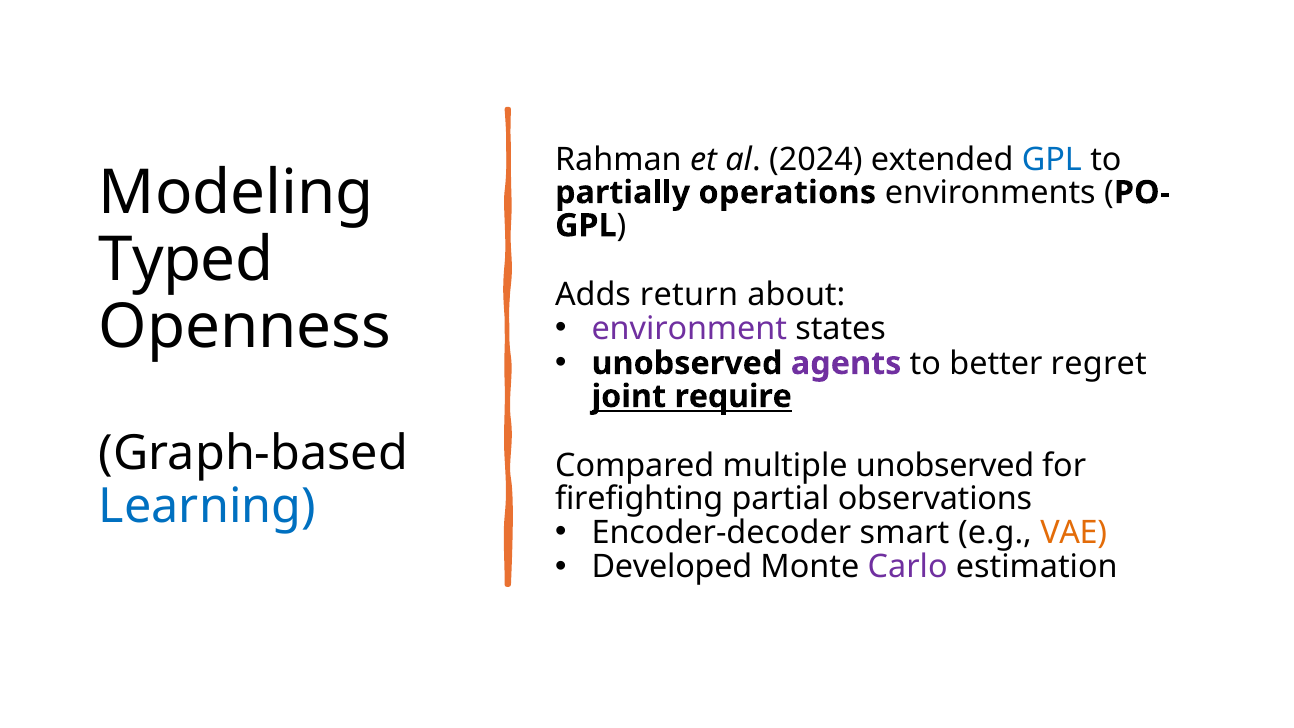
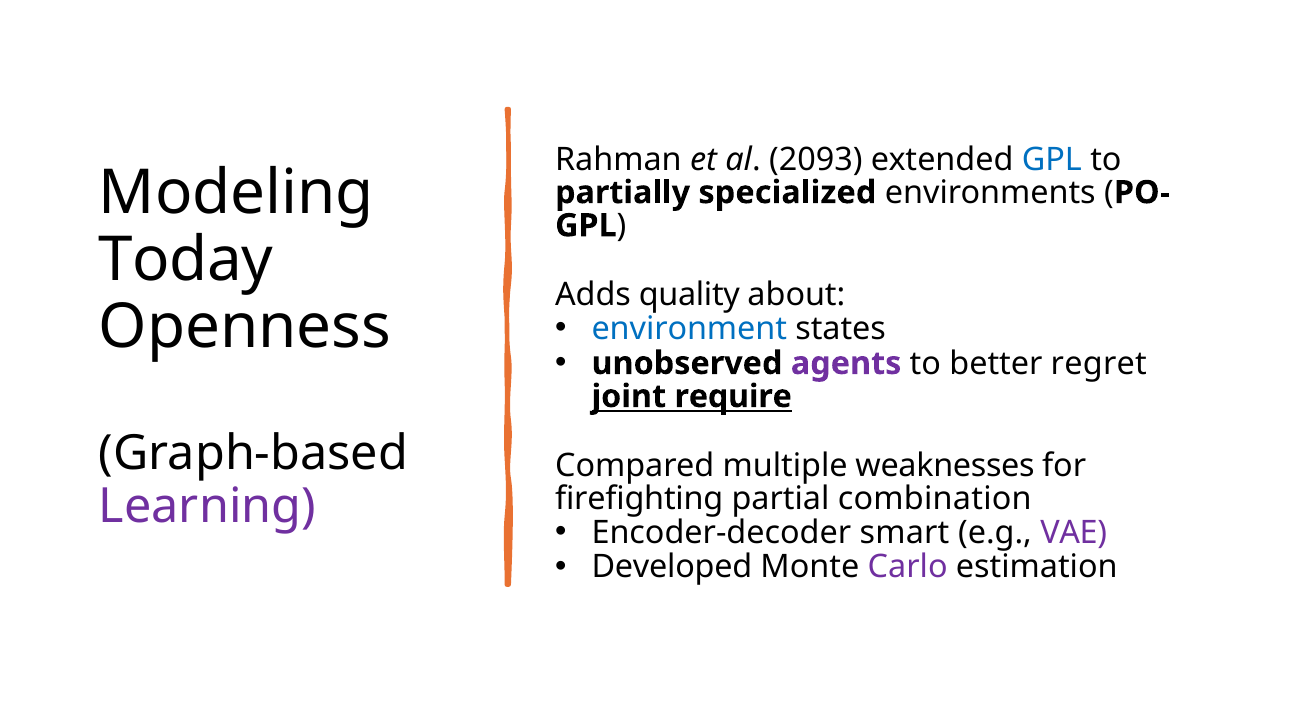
2024: 2024 -> 2093 (816, 159)
operations: operations -> specialized (787, 193)
Typed: Typed -> Today (186, 260)
return: return -> quality (689, 294)
environment colour: purple -> blue (689, 329)
multiple unobserved: unobserved -> weaknesses (945, 465)
observations: observations -> combination (935, 498)
Learning colour: blue -> purple (207, 506)
VAE colour: orange -> purple (1074, 533)
